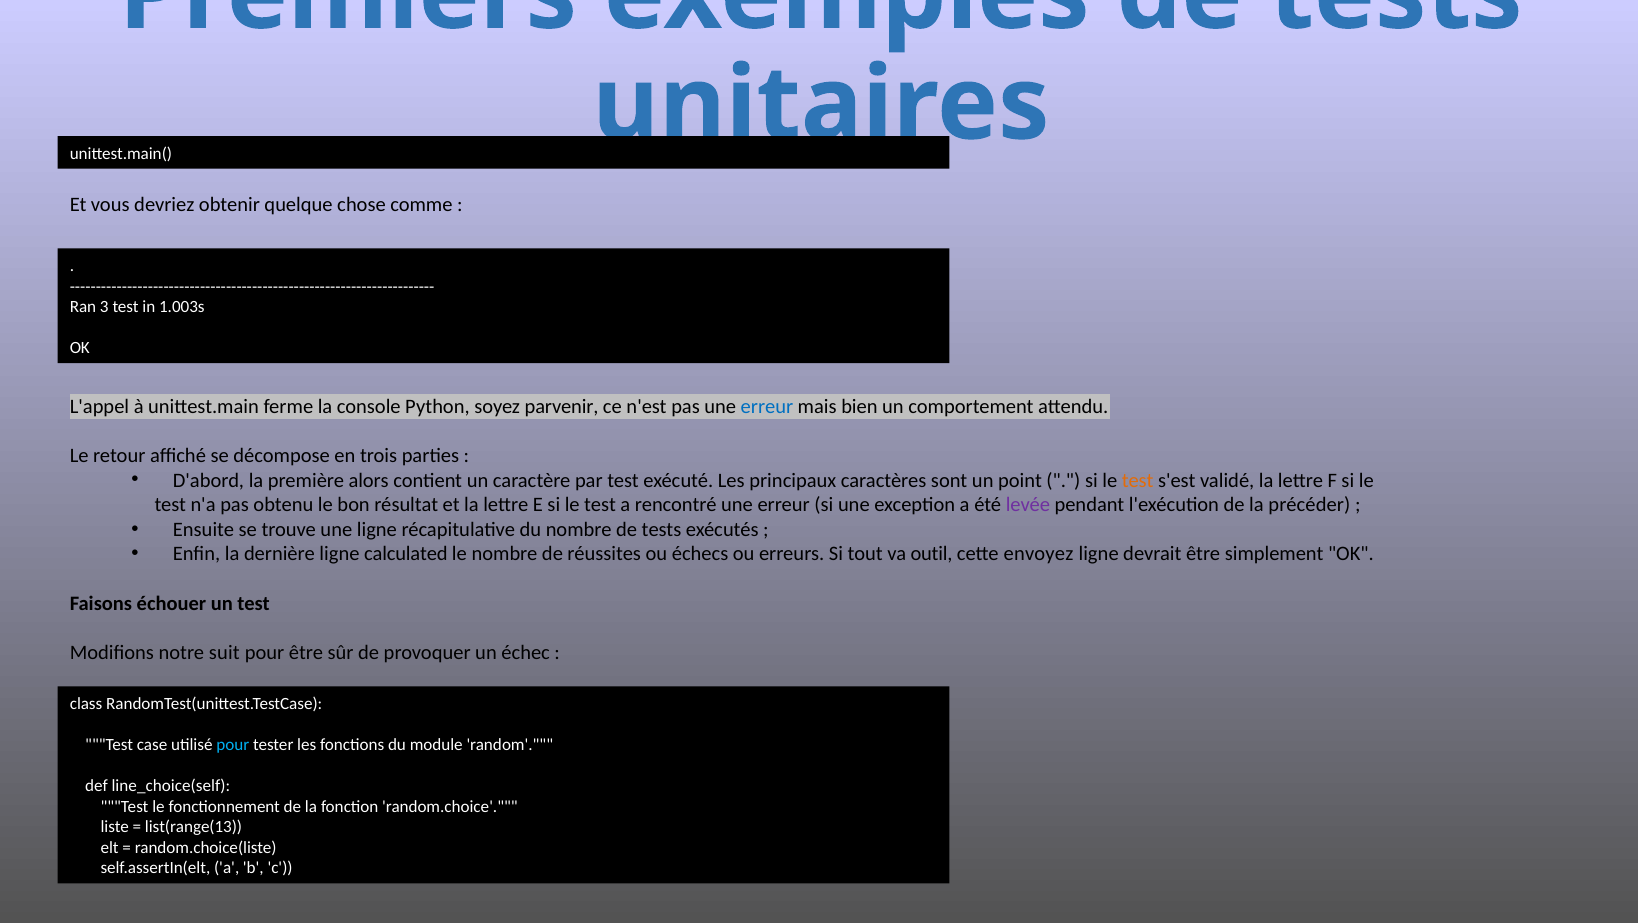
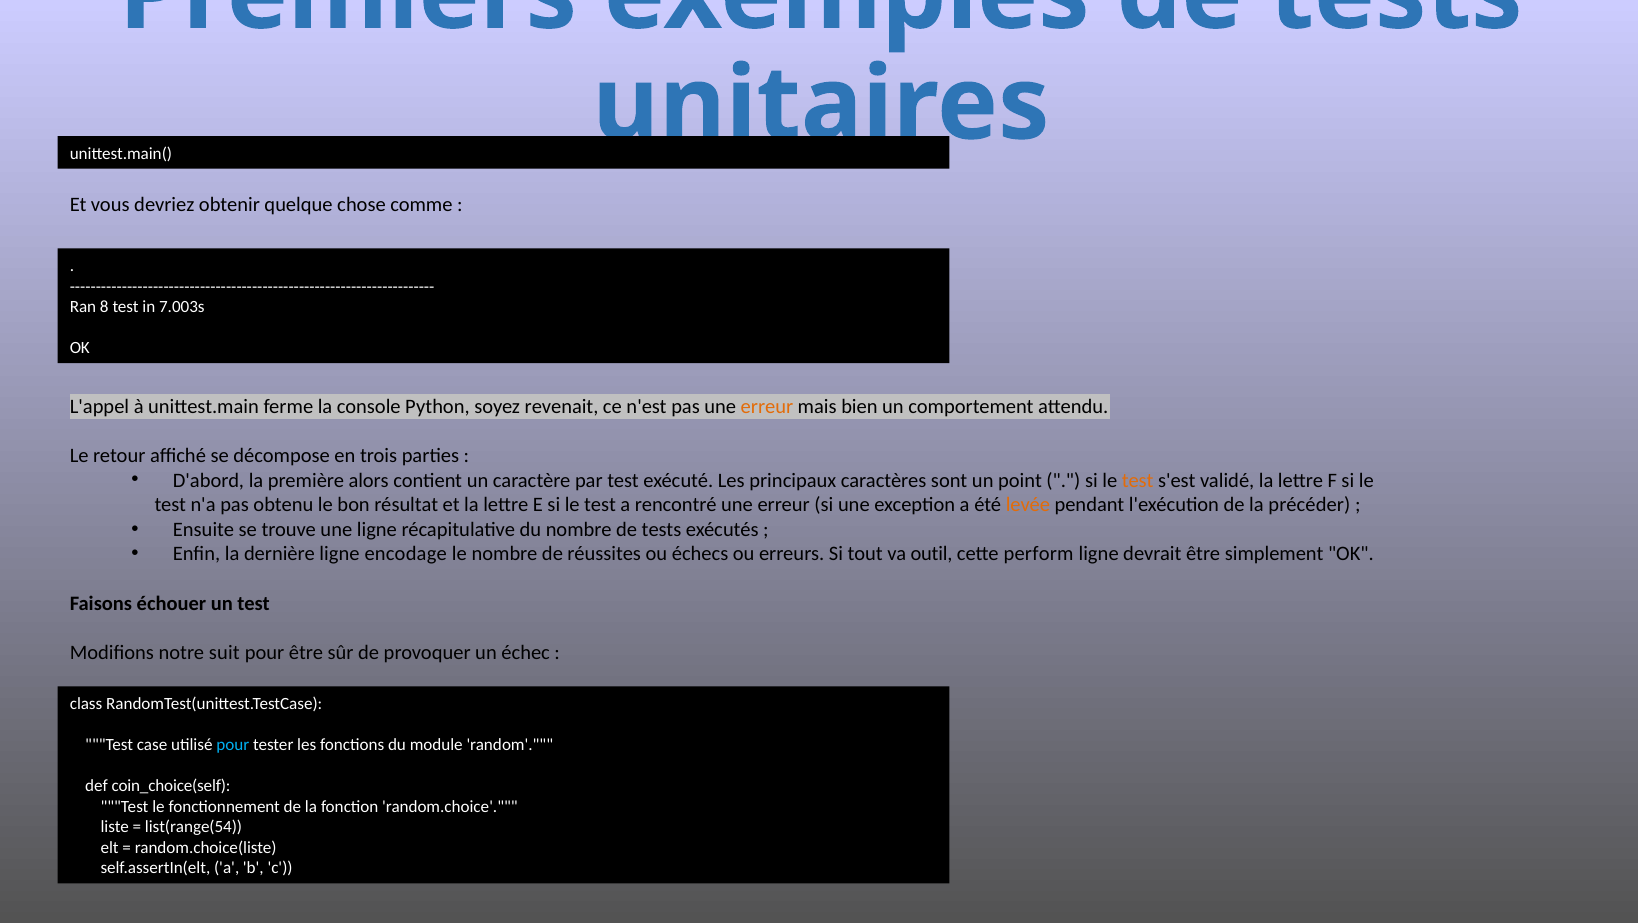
3: 3 -> 8 (104, 307)
1.003s: 1.003s -> 7.003s (182, 307)
parvenir: parvenir -> revenait (562, 407)
erreur colour: blue -> orange (767, 407)
levée colour: purple -> orange (1028, 505)
calculated: calculated -> encodage (406, 554)
envoyez: envoyez -> perform (1039, 554)
line_choice(self: line_choice(self -> coin_choice(self (171, 787)
list(range(13: list(range(13 -> list(range(54 (194, 828)
